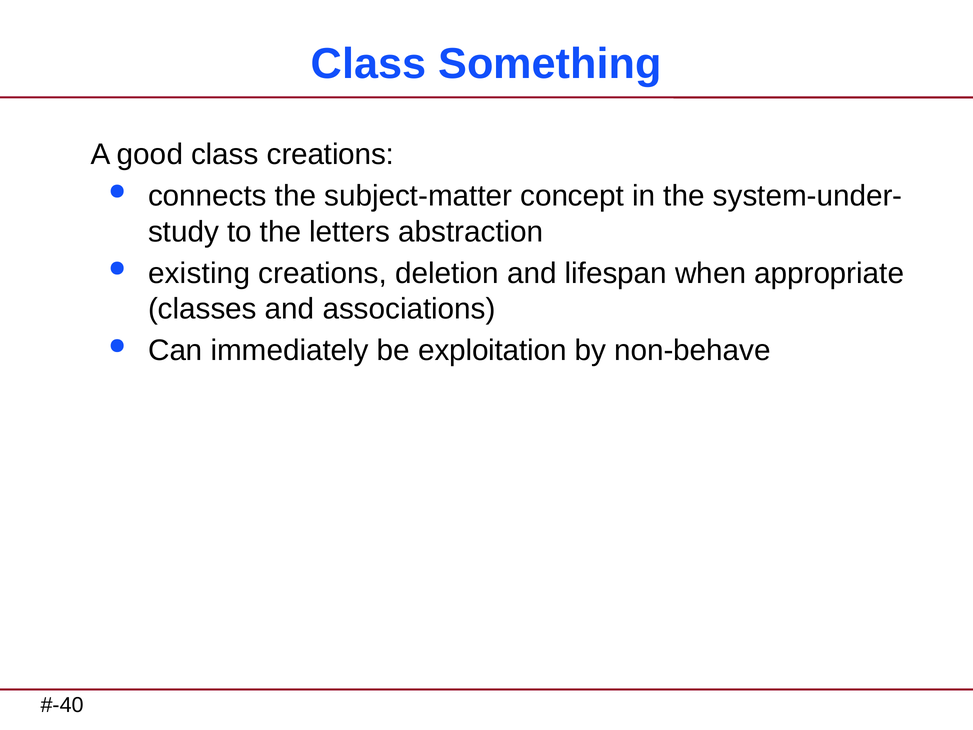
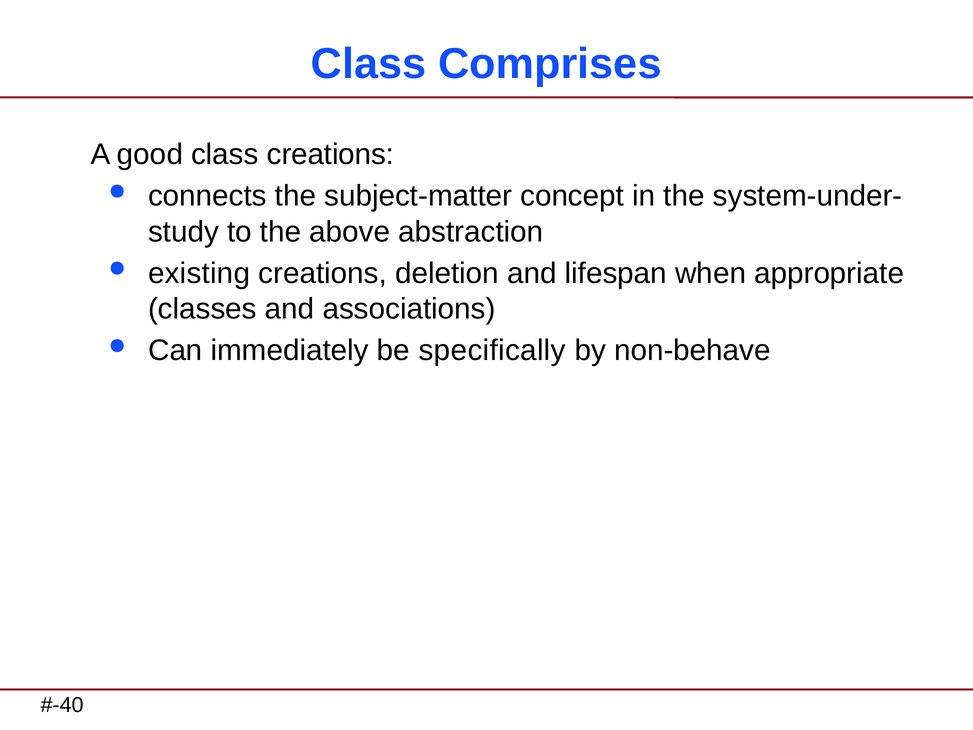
Something: Something -> Comprises (550, 64)
letters: letters -> above (350, 232)
exploitation: exploitation -> specifically (492, 351)
